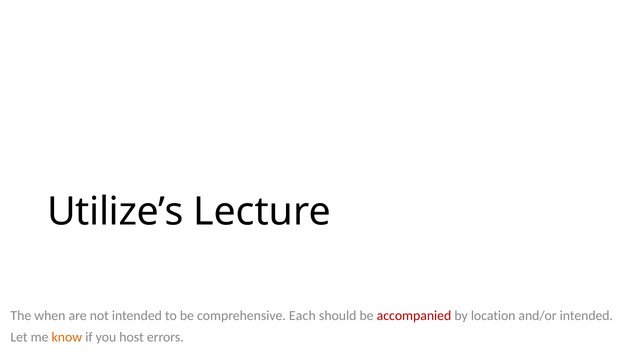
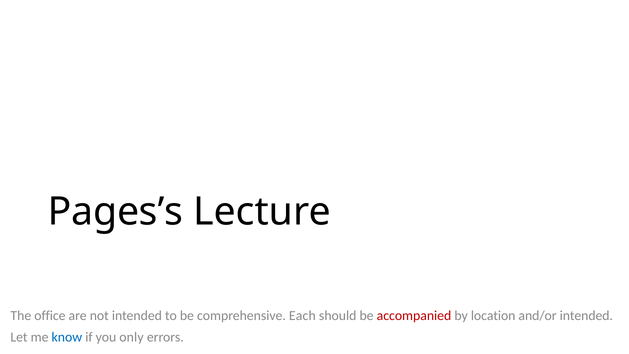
Utilize’s: Utilize’s -> Pages’s (115, 212)
when: when -> office (50, 316)
know colour: orange -> blue (67, 337)
host: host -> only (131, 337)
